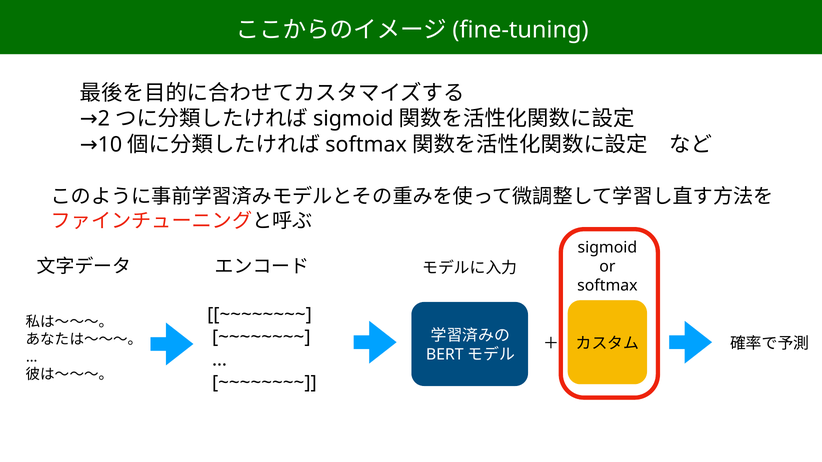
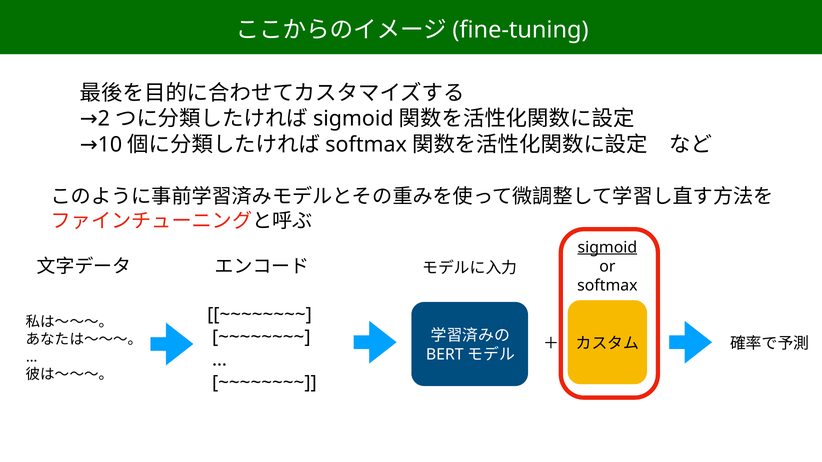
sigmoid underline: none -> present (607, 248)
